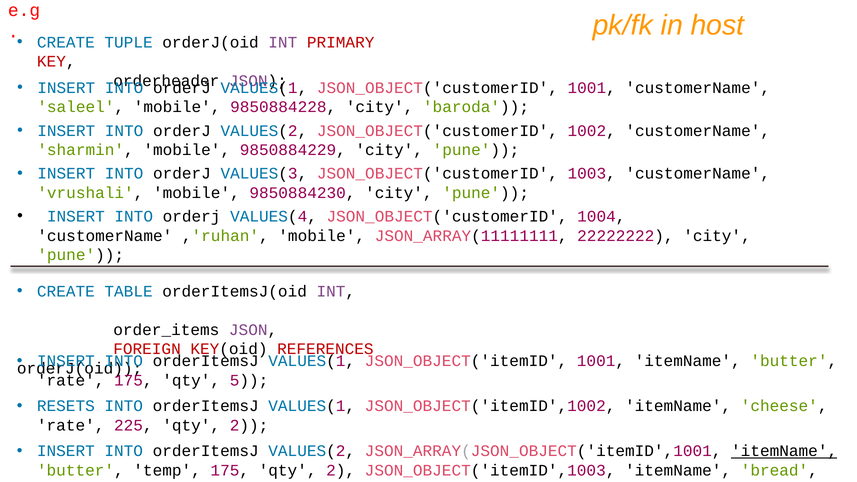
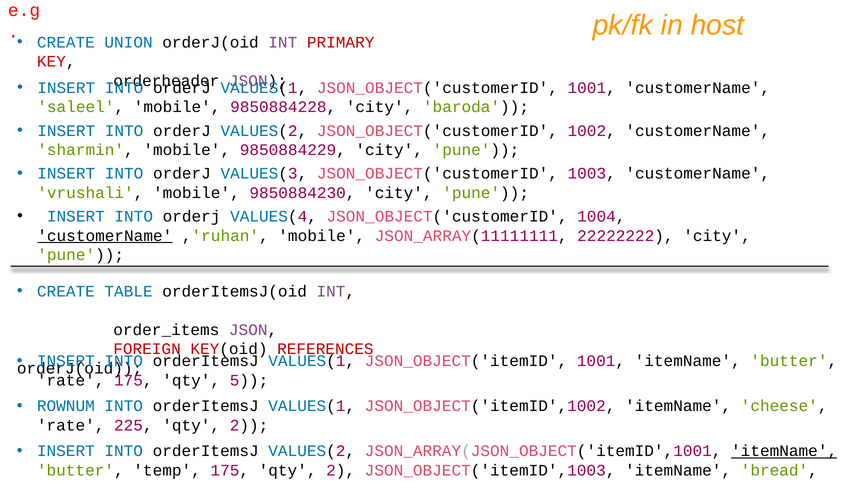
TUPLE: TUPLE -> UNION (129, 42)
customerName underline: none -> present (105, 236)
RESETS: RESETS -> ROWNUM (66, 406)
